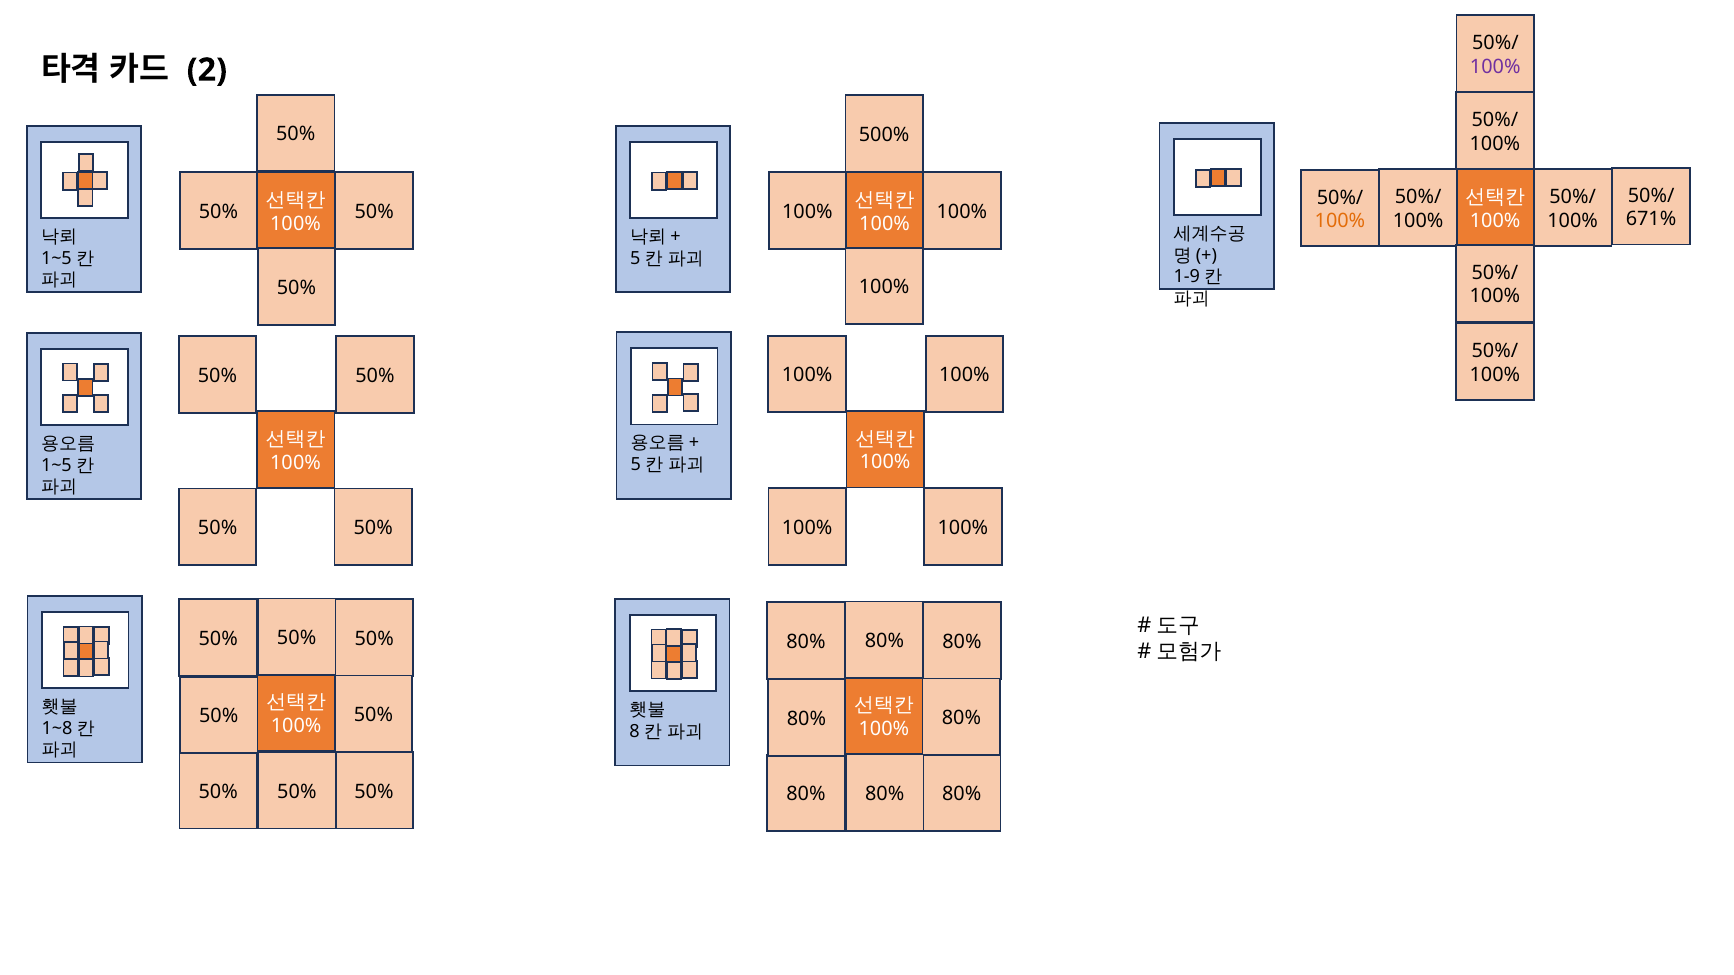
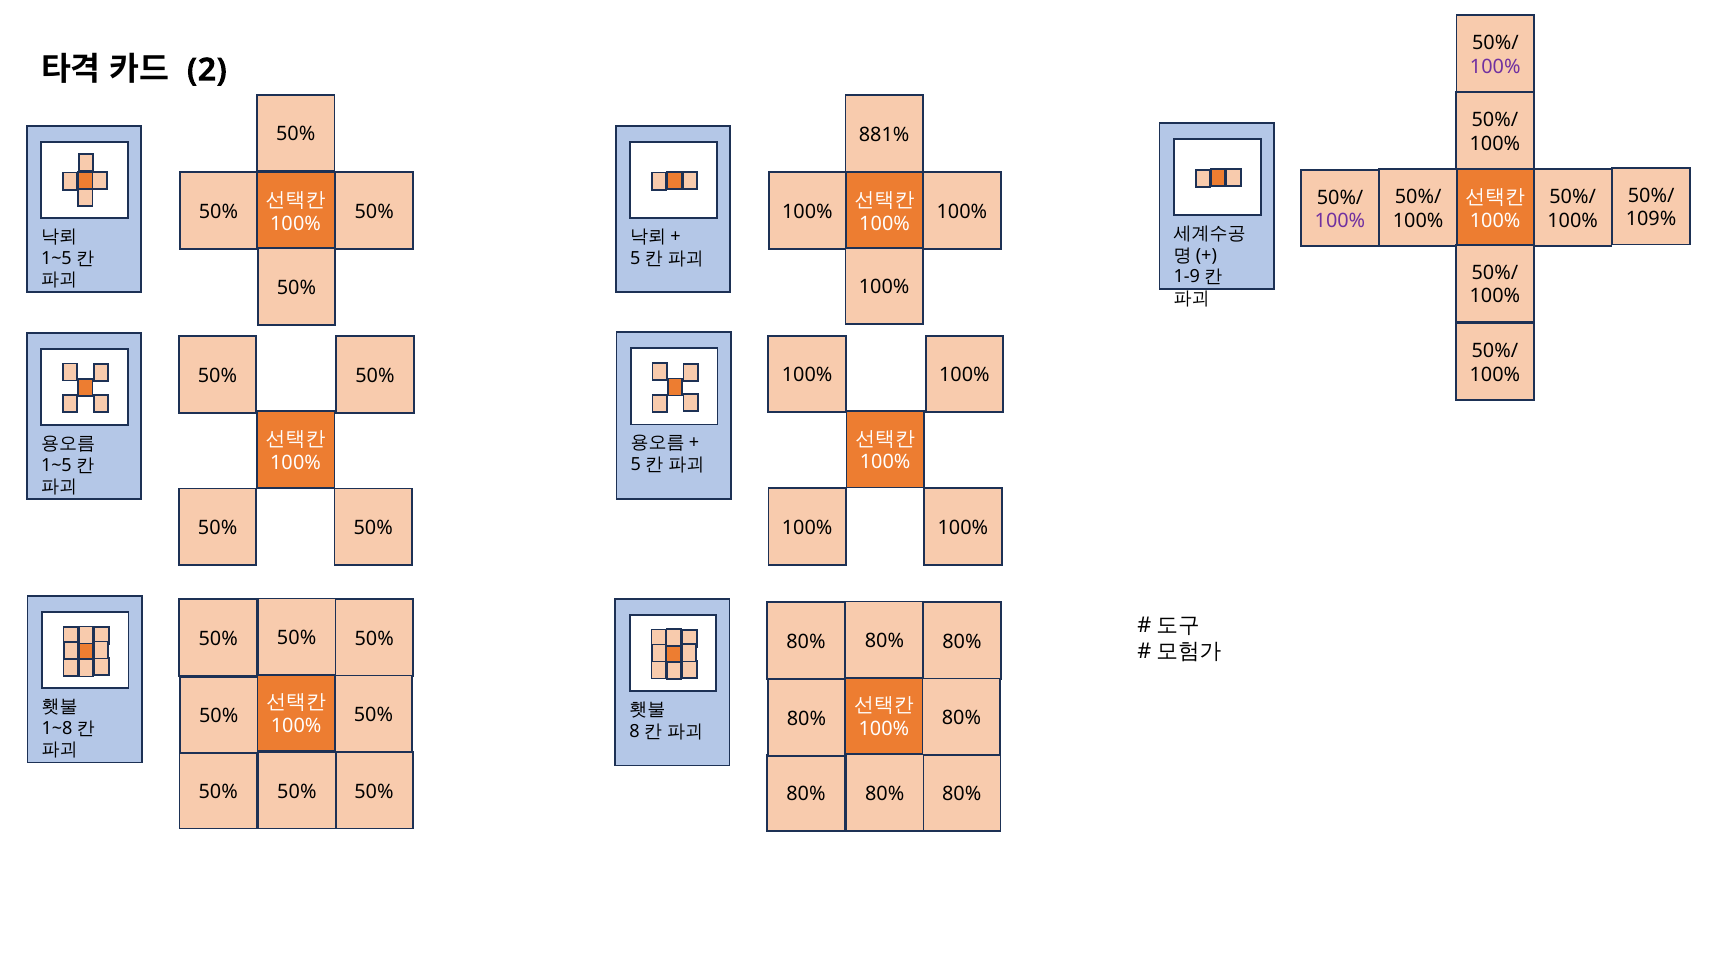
500%: 500% -> 881% (884, 135)
671%: 671% -> 109% (1651, 219)
100% colour: orange -> purple (1340, 221)
